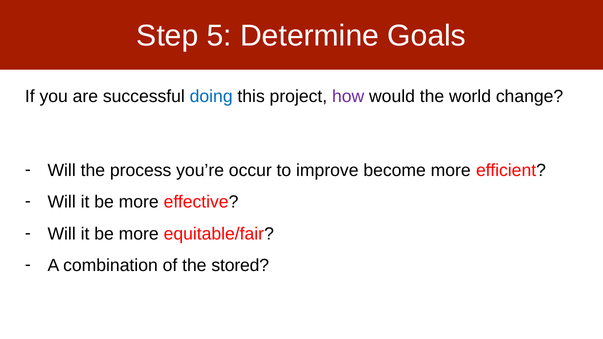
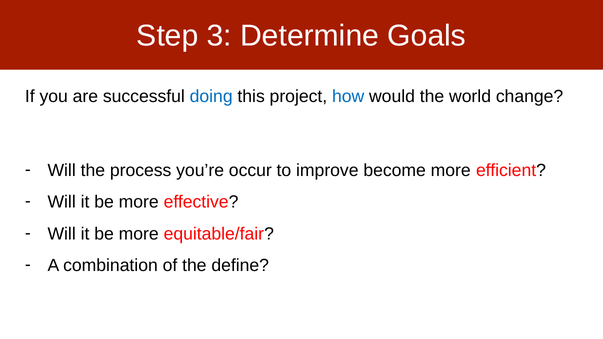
5: 5 -> 3 (219, 36)
how colour: purple -> blue (348, 97)
stored: stored -> define (240, 266)
